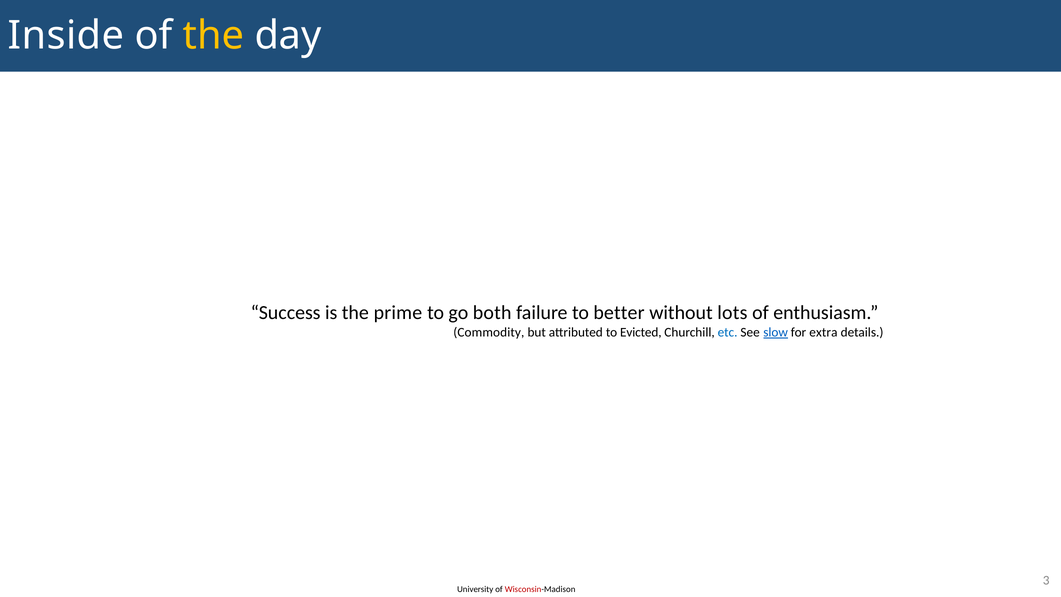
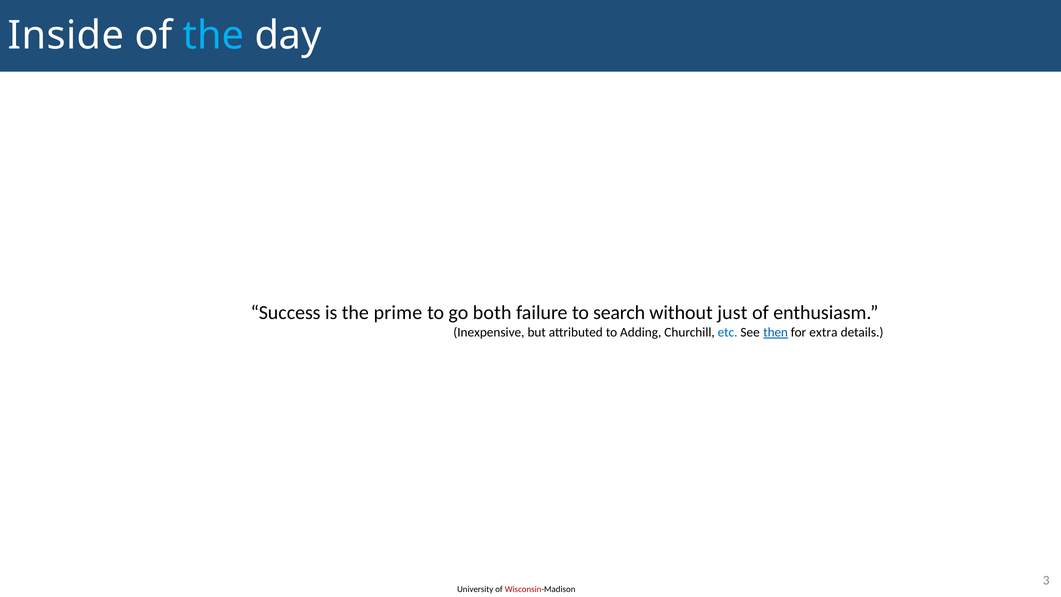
the colour: yellow -> light blue (214, 36)
better: better -> search (619, 313)
lots: lots -> just (732, 313)
Commodity: Commodity -> Inexpensive (489, 332)
Evicted: Evicted -> Adding (641, 332)
slow: slow -> then (776, 332)
